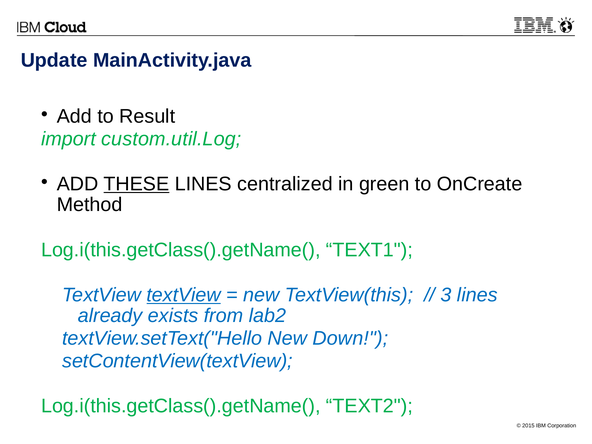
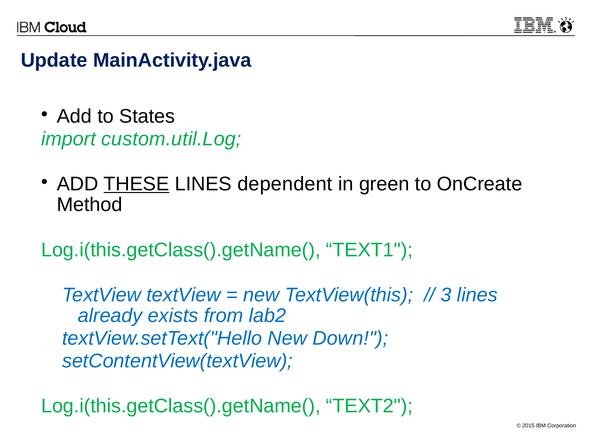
Result: Result -> States (147, 116)
centralized: centralized -> dependent (285, 184)
textView underline: present -> none (184, 295)
